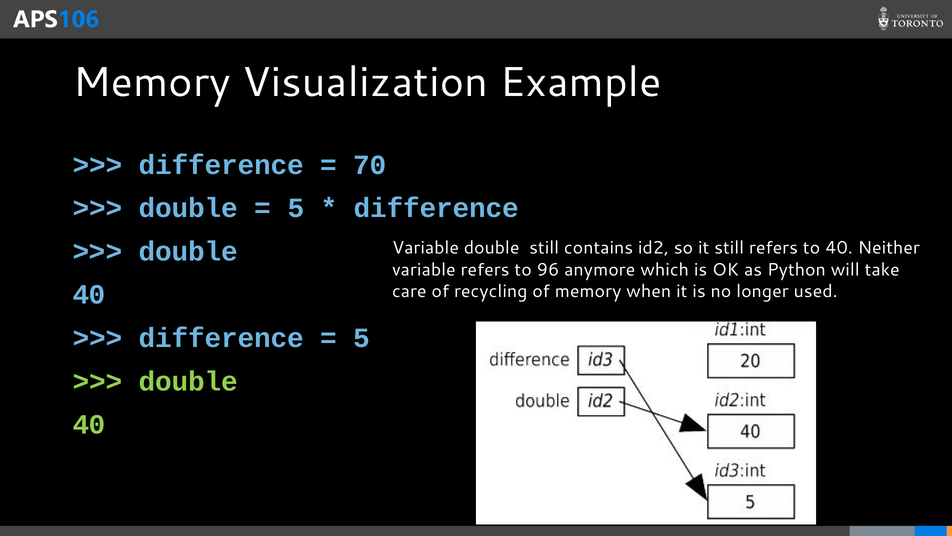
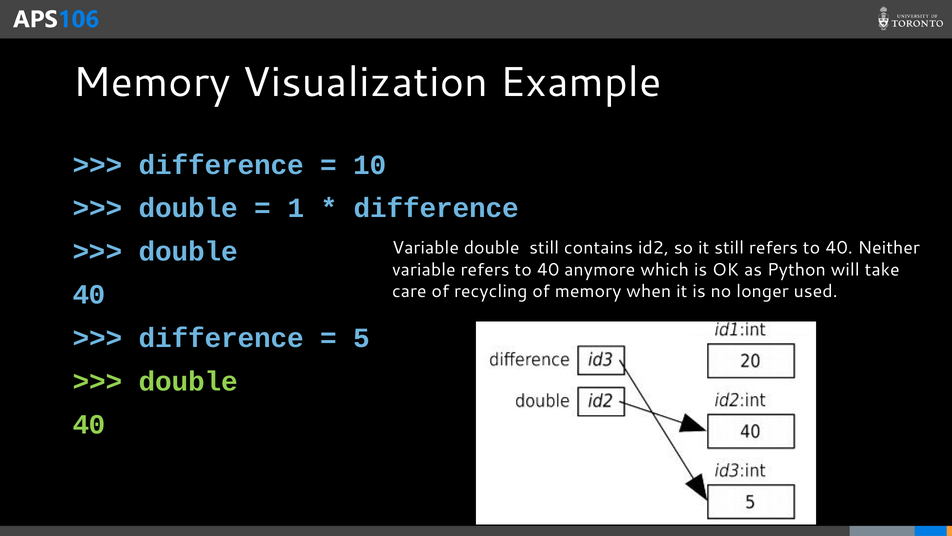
70: 70 -> 10 (370, 165)
5: 5 -> 1 (296, 208)
variable refers to 96: 96 -> 40 (548, 269)
